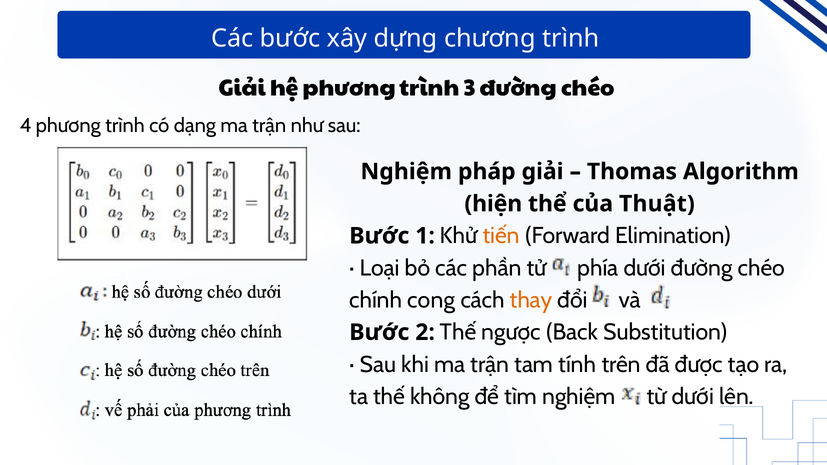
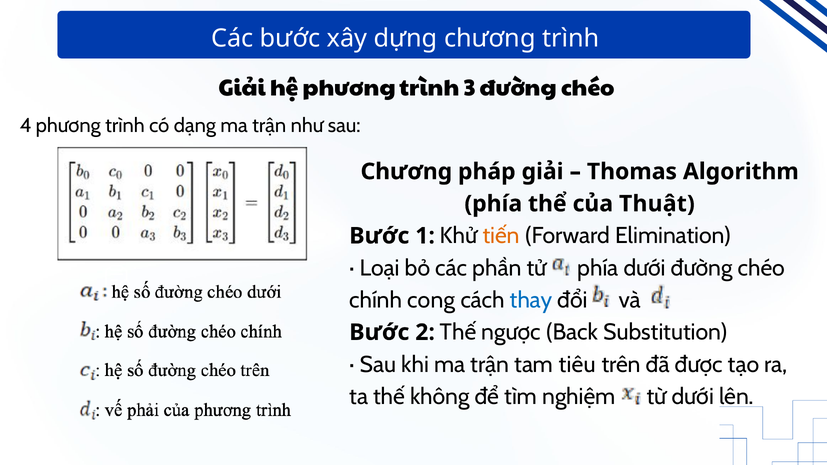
Nghiệm: Nghiệm -> Chương (406, 172)
hiện: hiện -> phía (493, 204)
thay colour: orange -> blue (531, 300)
tính: tính -> tiêu (577, 365)
